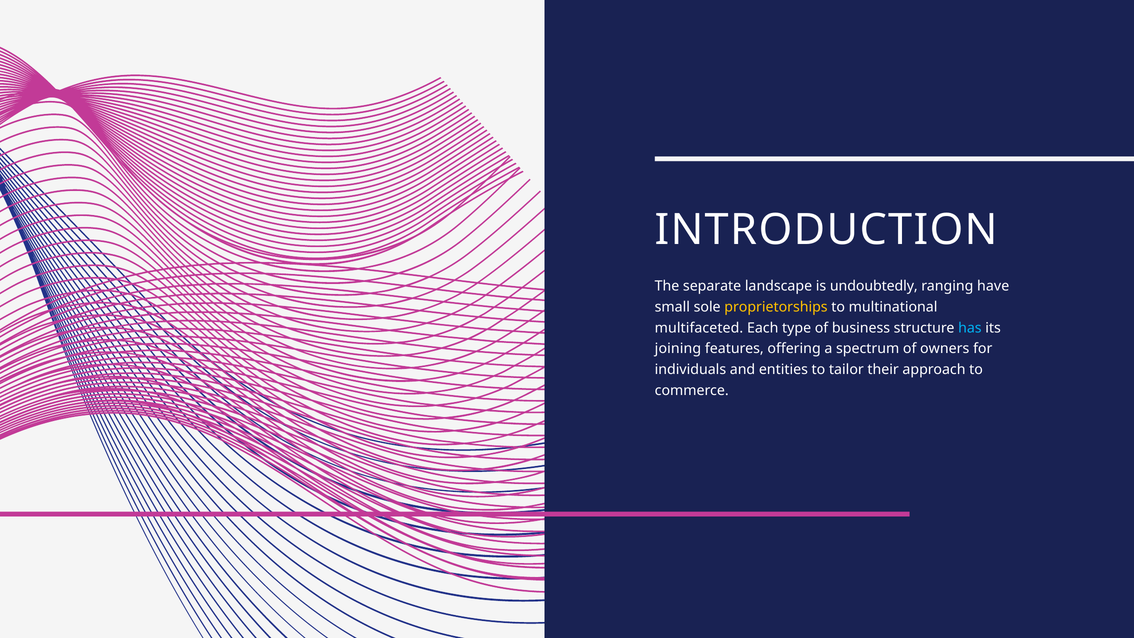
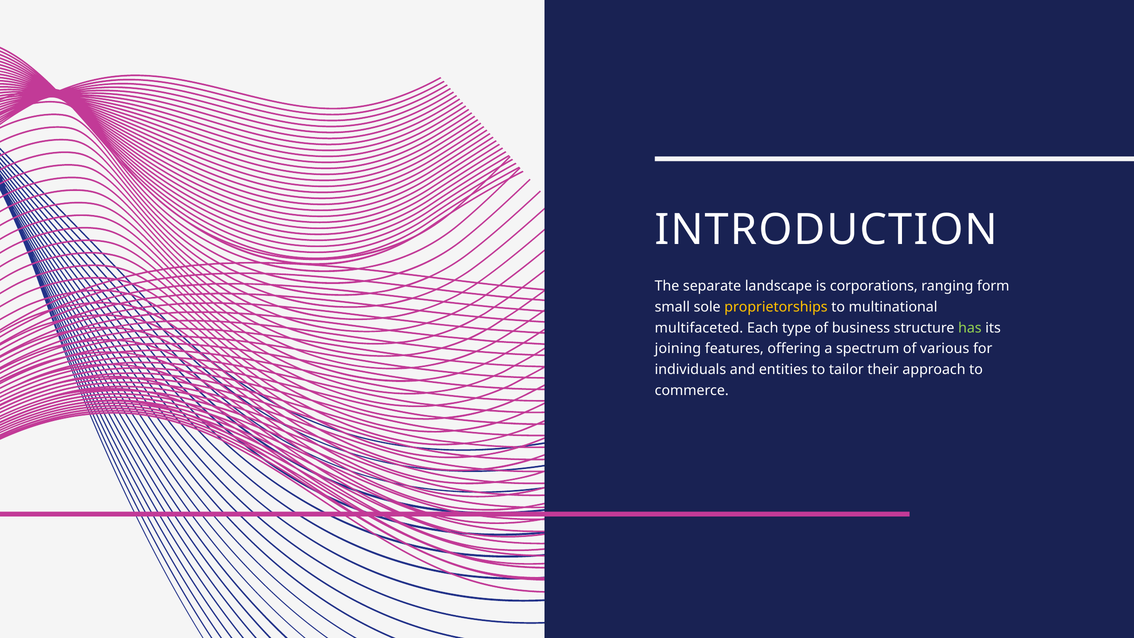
undoubtedly: undoubtedly -> corporations (874, 286)
have: have -> form (993, 286)
has colour: light blue -> light green (970, 328)
owners: owners -> various (945, 349)
